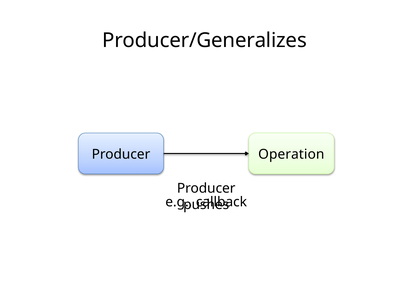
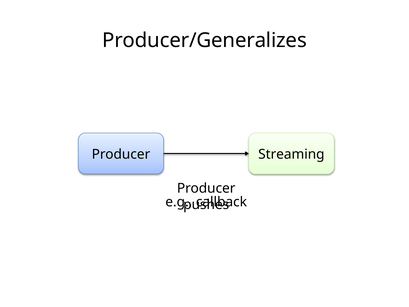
Operation: Operation -> Streaming (291, 154)
